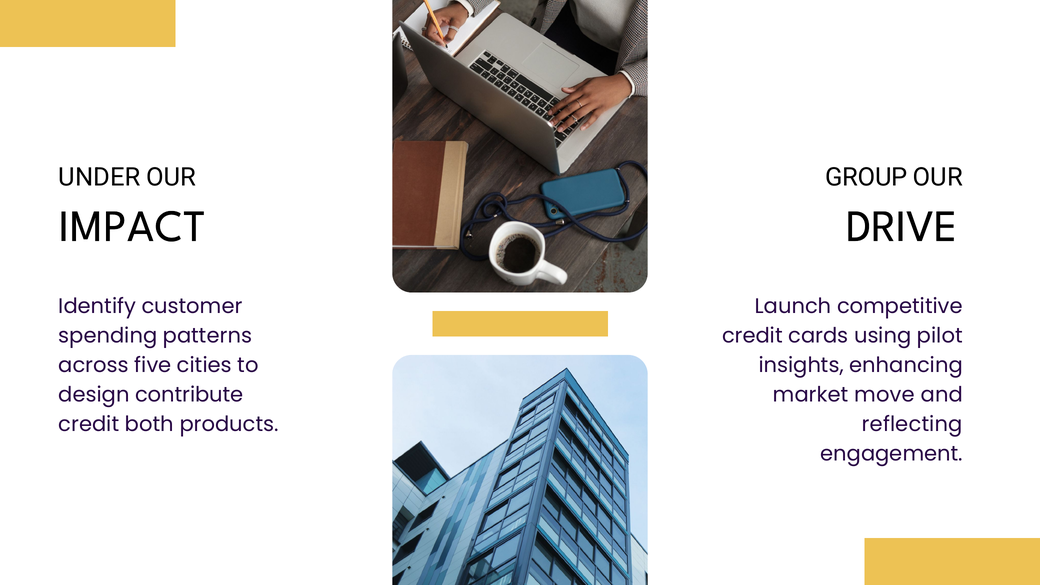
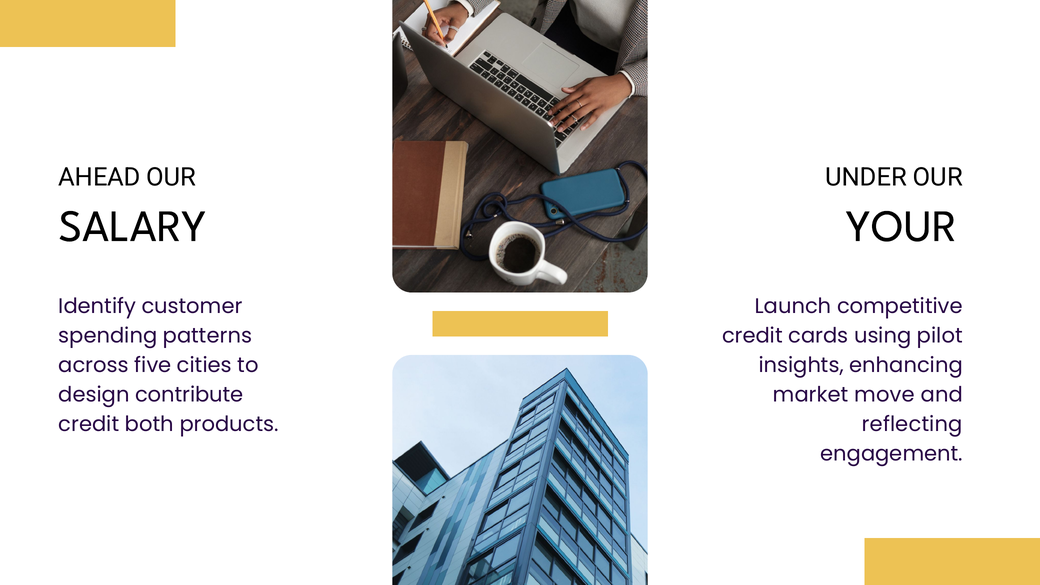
UNDER: UNDER -> AHEAD (100, 177)
GROUP: GROUP -> UNDER (866, 177)
IMPACT: IMPACT -> SALARY (132, 226)
DRIVE: DRIVE -> YOUR (901, 226)
